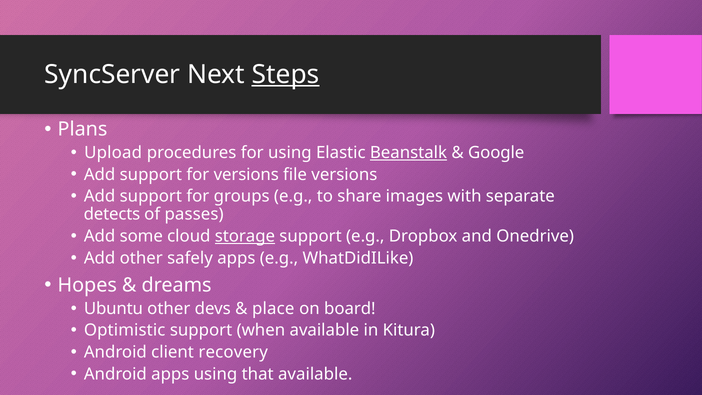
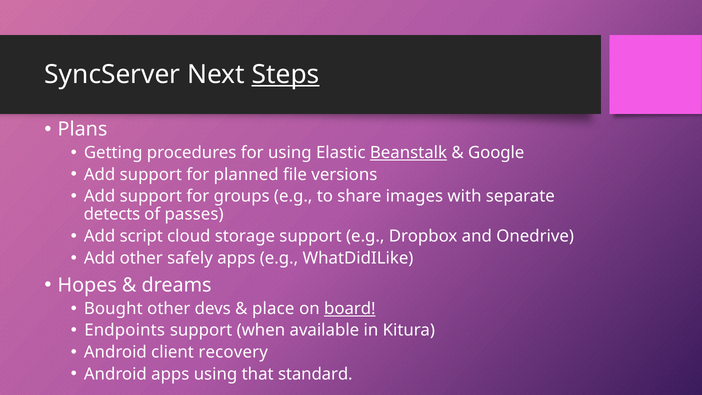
Upload: Upload -> Getting (113, 153)
for versions: versions -> planned (246, 174)
some: some -> script (141, 236)
storage underline: present -> none (245, 236)
Ubuntu: Ubuntu -> Bought (113, 308)
board underline: none -> present (350, 308)
Optimistic: Optimistic -> Endpoints (125, 330)
that available: available -> standard (315, 374)
